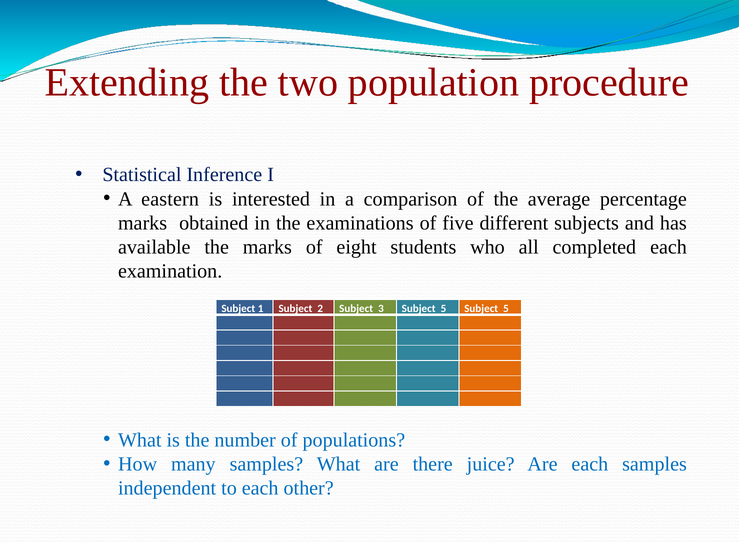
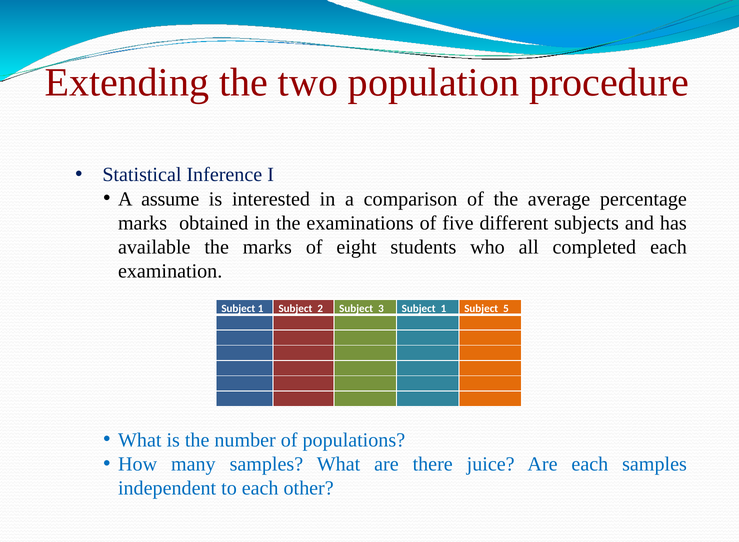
eastern: eastern -> assume (170, 199)
3 Subject 5: 5 -> 1 (443, 308)
